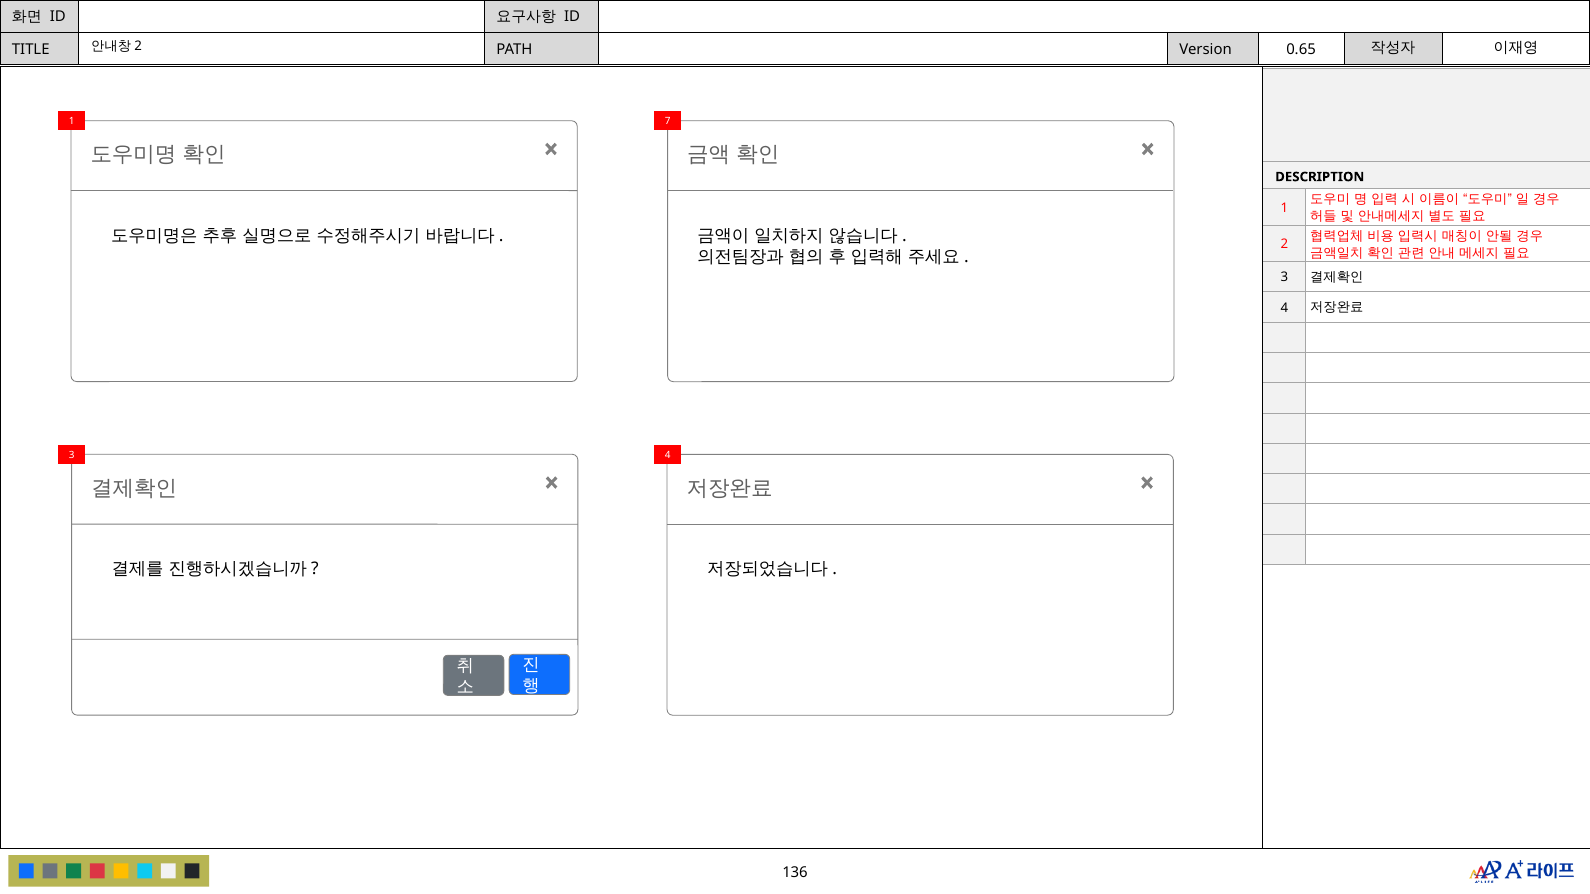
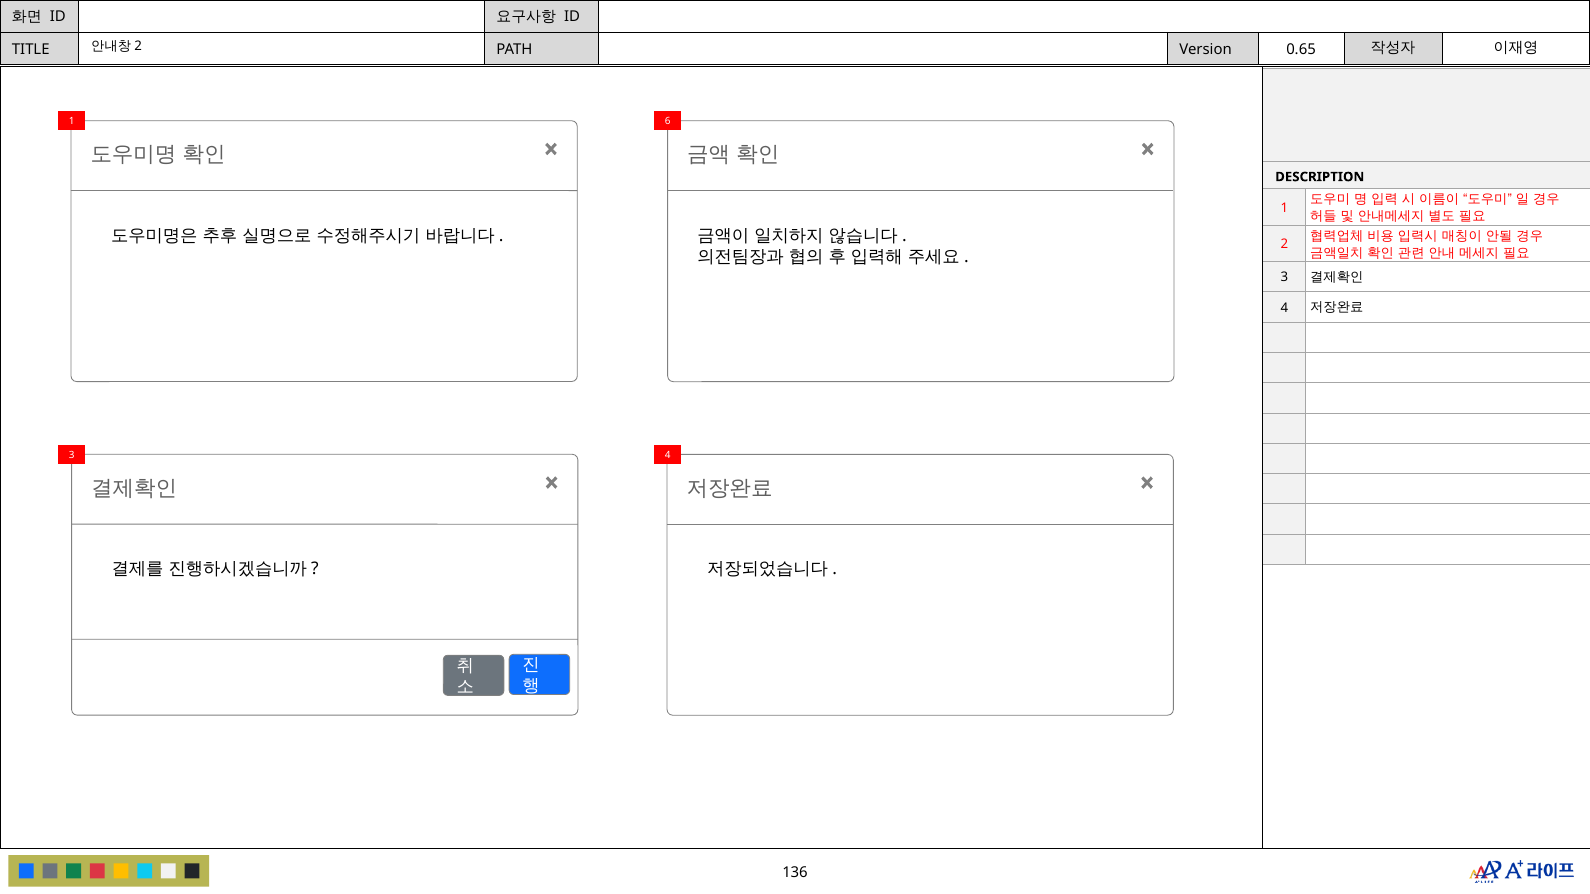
7: 7 -> 6 (668, 121)
